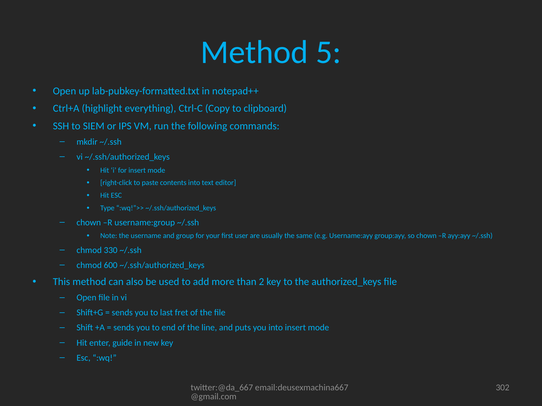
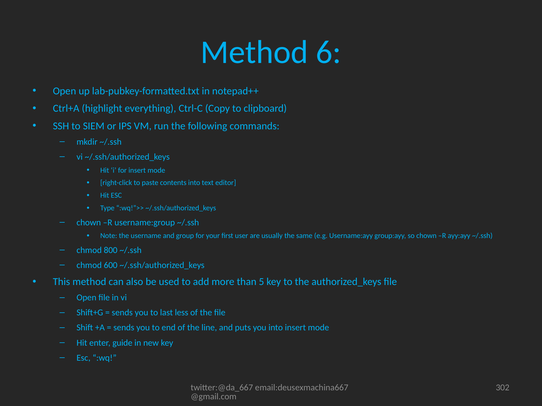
5: 5 -> 6 (329, 52)
330: 330 -> 800 (111, 250)
2: 2 -> 5 (261, 282)
fret: fret -> less (182, 313)
